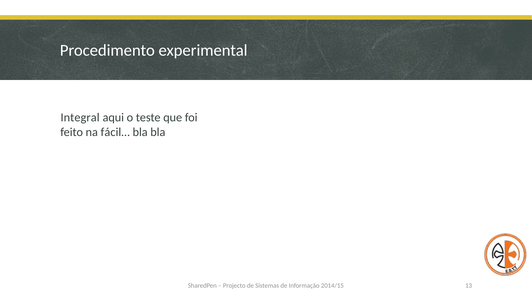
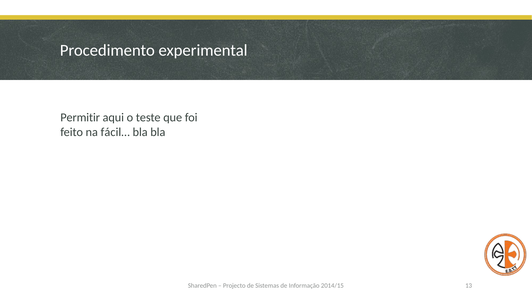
Integral: Integral -> Permitir (80, 118)
